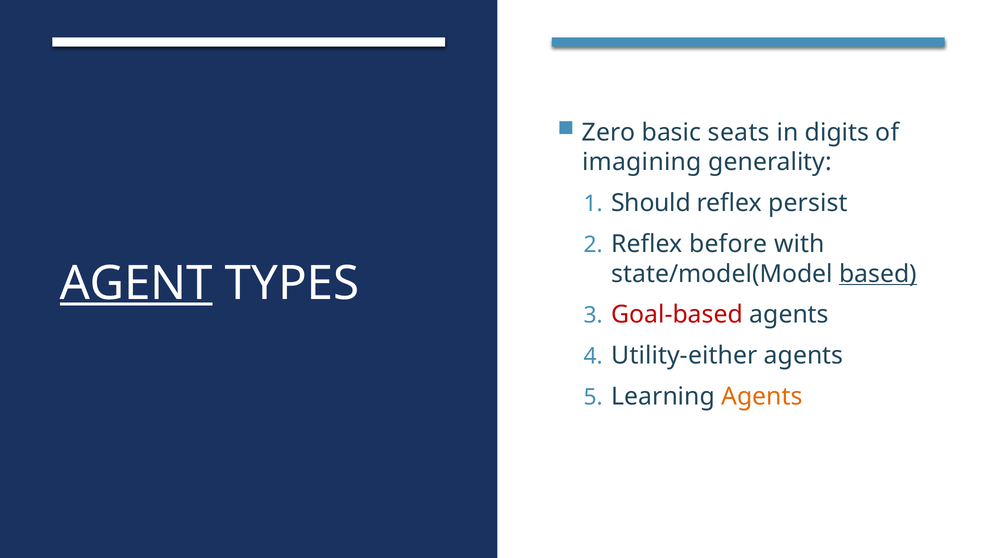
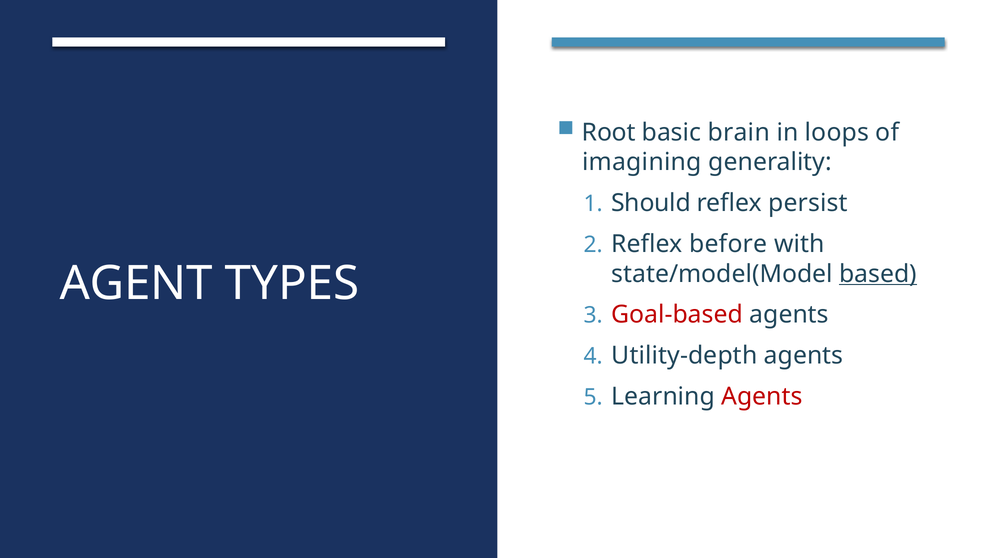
Zero: Zero -> Root (609, 132)
seats: seats -> brain (739, 132)
digits: digits -> loops (837, 132)
AGENT underline: present -> none (136, 284)
Utility-either: Utility-either -> Utility-depth (684, 356)
Agents colour: orange -> red (762, 397)
